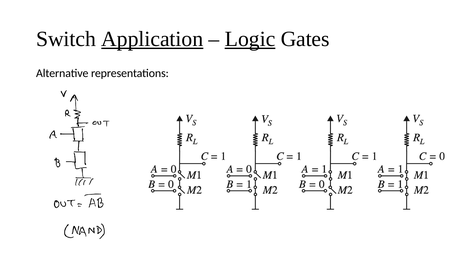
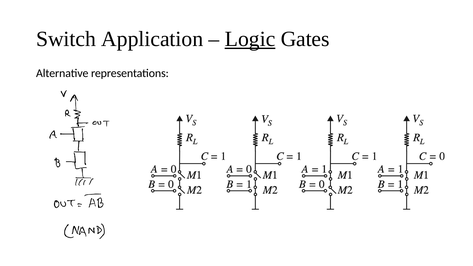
Application underline: present -> none (152, 39)
